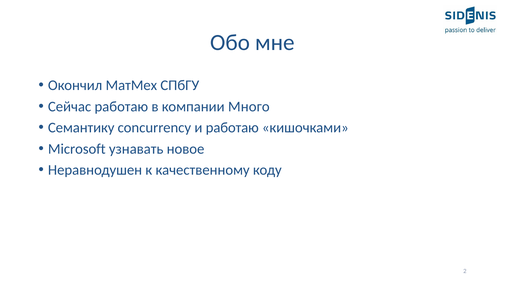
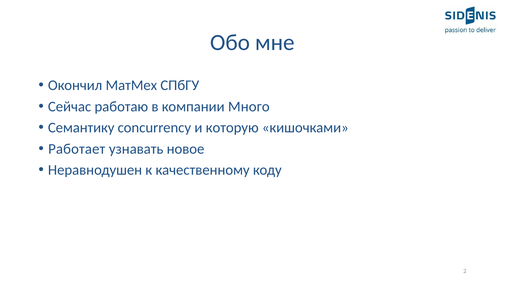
и работаю: работаю -> которую (232, 128)
Microsoft: Microsoft -> Работает (77, 149)
